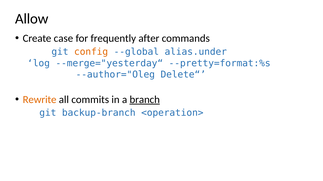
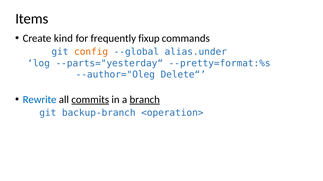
Allow: Allow -> Items (32, 19)
case: case -> kind (63, 39)
after: after -> fixup (149, 39)
--merge="yesterday“: --merge="yesterday“ -> --parts="yesterday“ (109, 63)
Rewrite colour: orange -> blue (40, 100)
commits underline: none -> present (90, 100)
